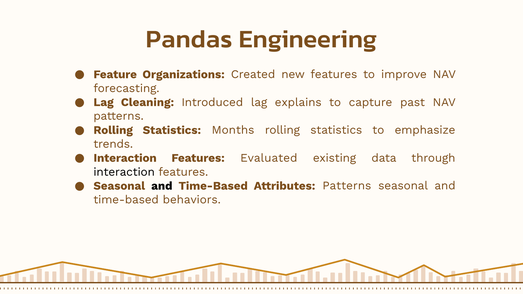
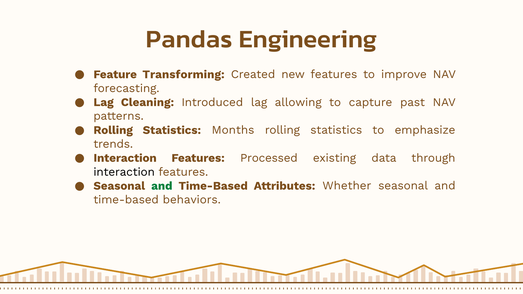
Organizations: Organizations -> Transforming (183, 74)
explains: explains -> allowing (298, 102)
Evaluated: Evaluated -> Processed (269, 158)
and colour: black -> green (162, 186)
Attributes Patterns: Patterns -> Whether (347, 186)
